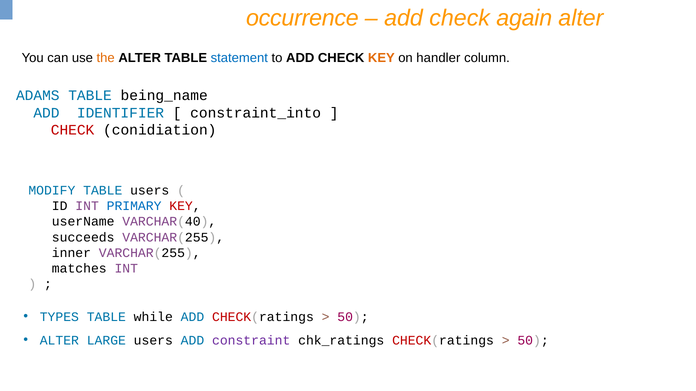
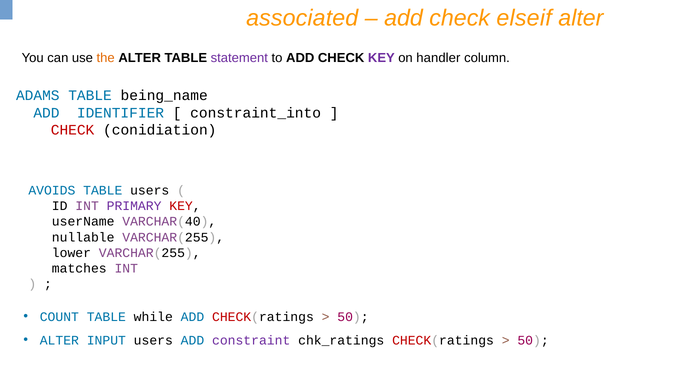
occurrence: occurrence -> associated (302, 18)
again: again -> elseif (524, 18)
statement colour: blue -> purple (239, 58)
KEY colour: orange -> purple (381, 58)
MODIFY: MODIFY -> AVOIDS (52, 191)
PRIMARY colour: blue -> purple (134, 206)
succeeds: succeeds -> nullable (83, 238)
inner: inner -> lower (71, 253)
TYPES: TYPES -> COUNT (59, 317)
LARGE: LARGE -> INPUT (106, 341)
